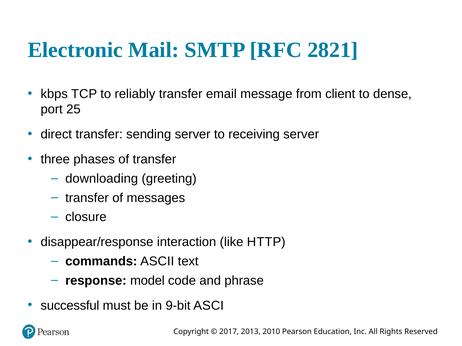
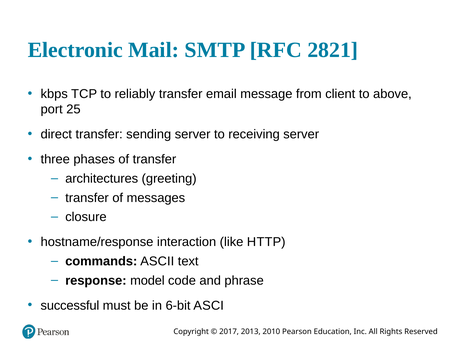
dense: dense -> above (392, 94)
downloading: downloading -> architectures (102, 179)
disappear/response: disappear/response -> hostname/response (97, 242)
9-bit: 9-bit -> 6-bit (178, 306)
